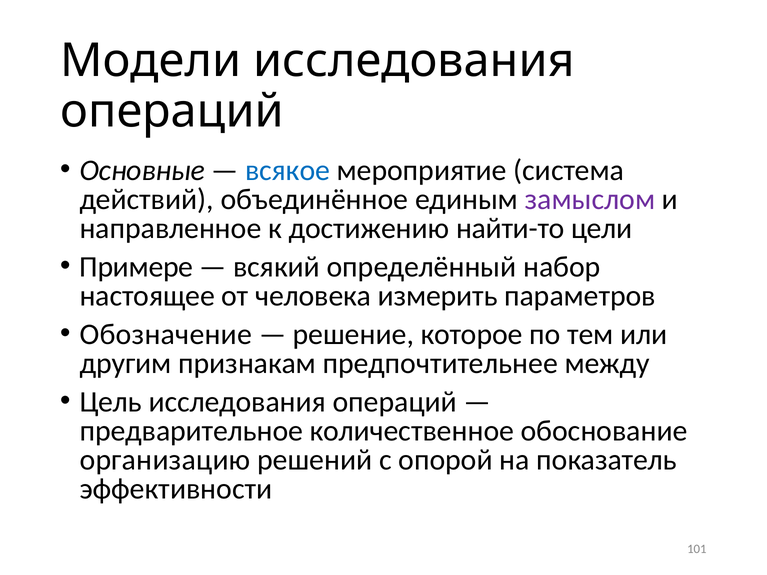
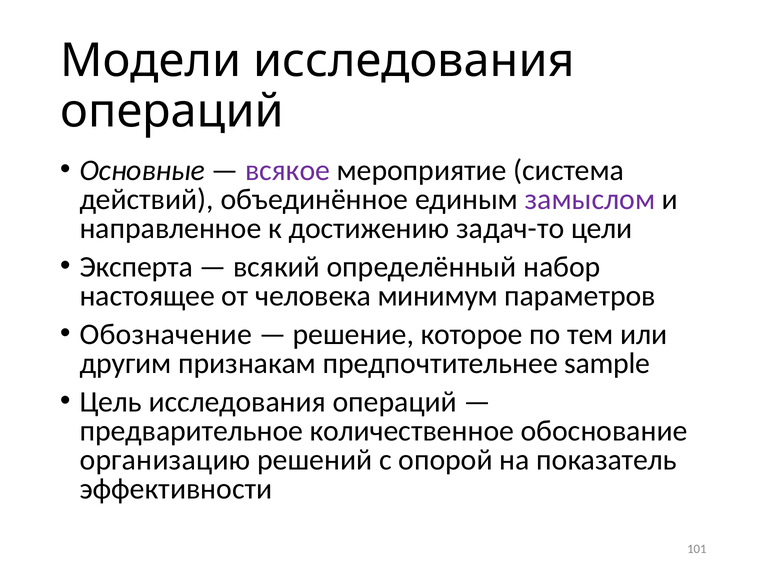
всякое colour: blue -> purple (288, 170)
найти-то: найти-то -> задач-то (510, 228)
Примере: Примере -> Эксперта (136, 267)
измерить: измерить -> минимум (438, 296)
между: между -> sample (607, 364)
